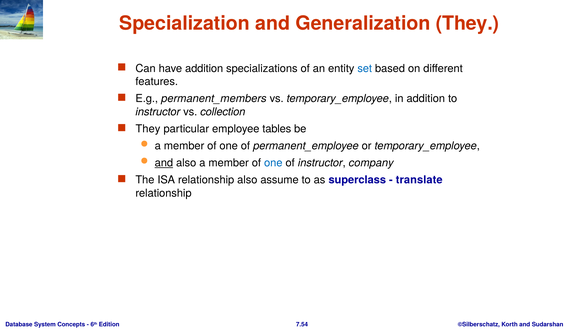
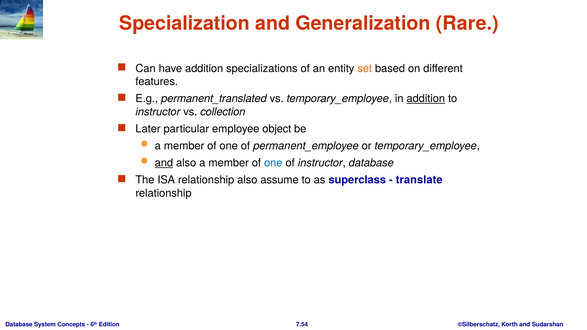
Generalization They: They -> Rare (467, 23)
set colour: blue -> orange (365, 68)
permanent_members: permanent_members -> permanent_translated (214, 99)
addition underline: none -> present (426, 99)
They: They -> Later (148, 129)
tables: tables -> object (277, 129)
instructor company: company -> database (371, 163)
